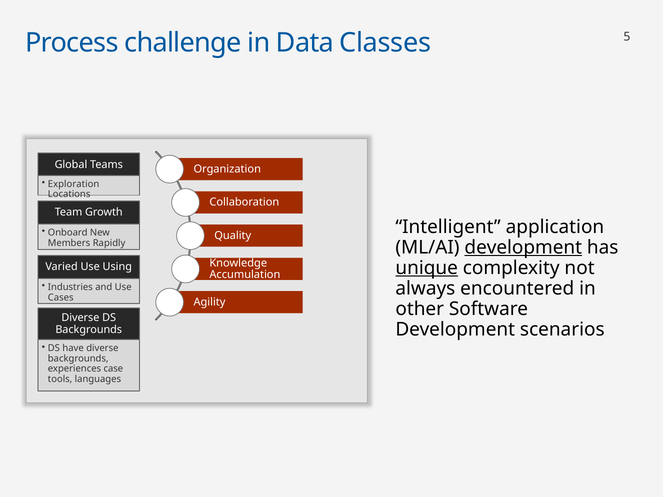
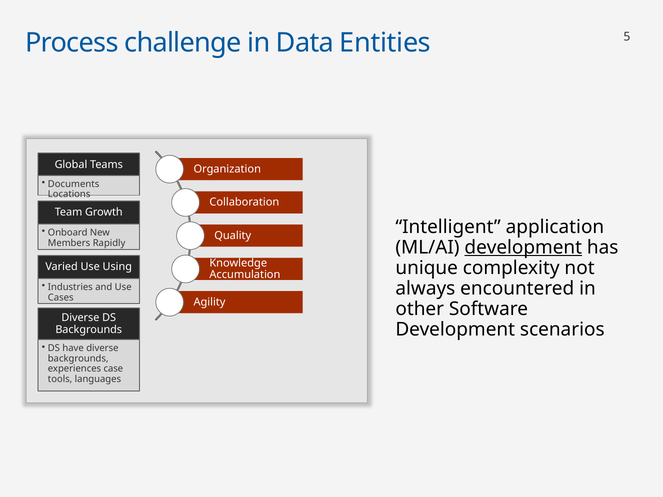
Classes: Classes -> Entities (385, 43)
Exploration: Exploration -> Documents (74, 184)
unique underline: present -> none (427, 268)
